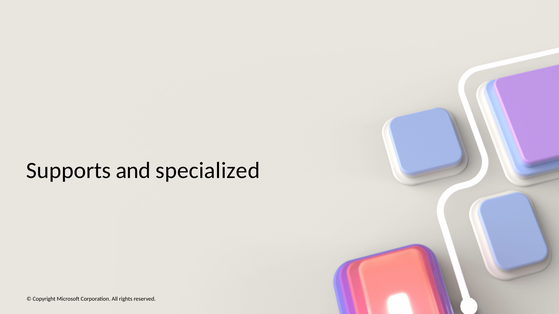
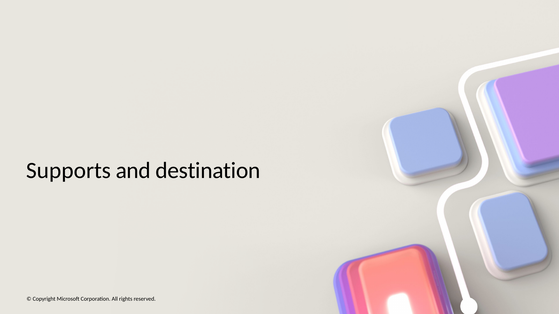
specialized: specialized -> destination (208, 171)
